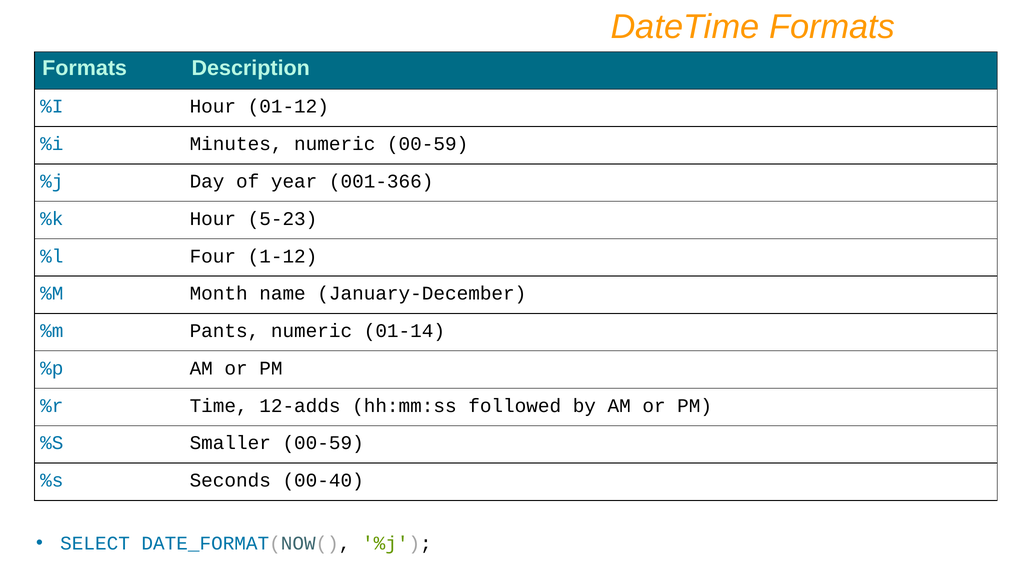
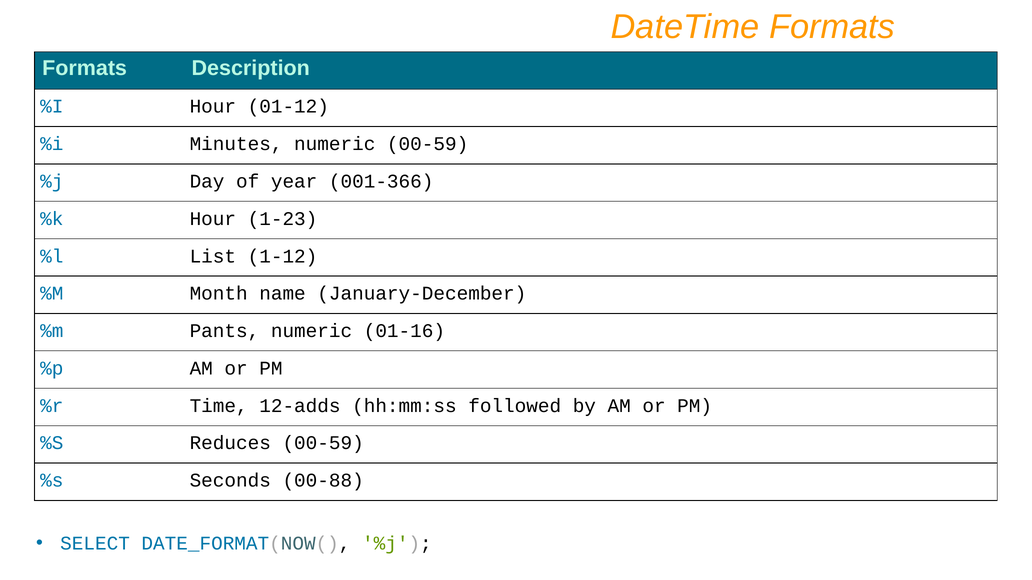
5-23: 5-23 -> 1-23 (283, 219)
Four: Four -> List (213, 256)
01-14: 01-14 -> 01-16 (404, 331)
Smaller: Smaller -> Reduces (230, 443)
00-40: 00-40 -> 00-88 (323, 481)
